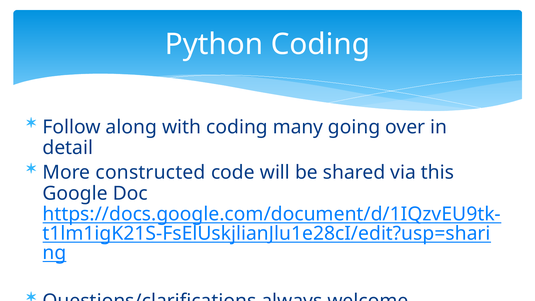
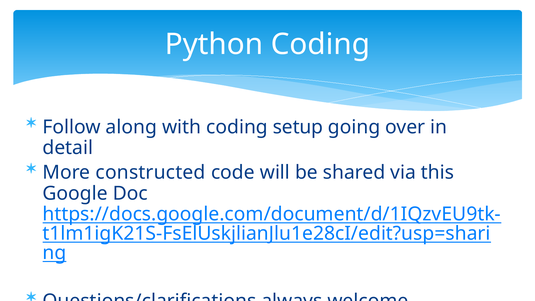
many: many -> setup (298, 127)
